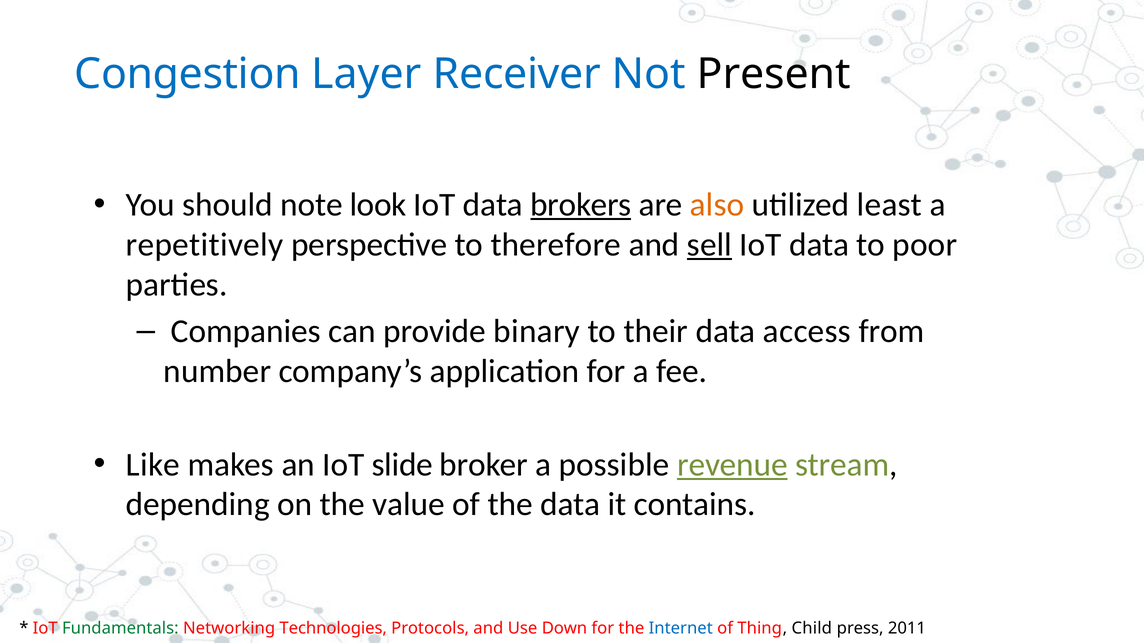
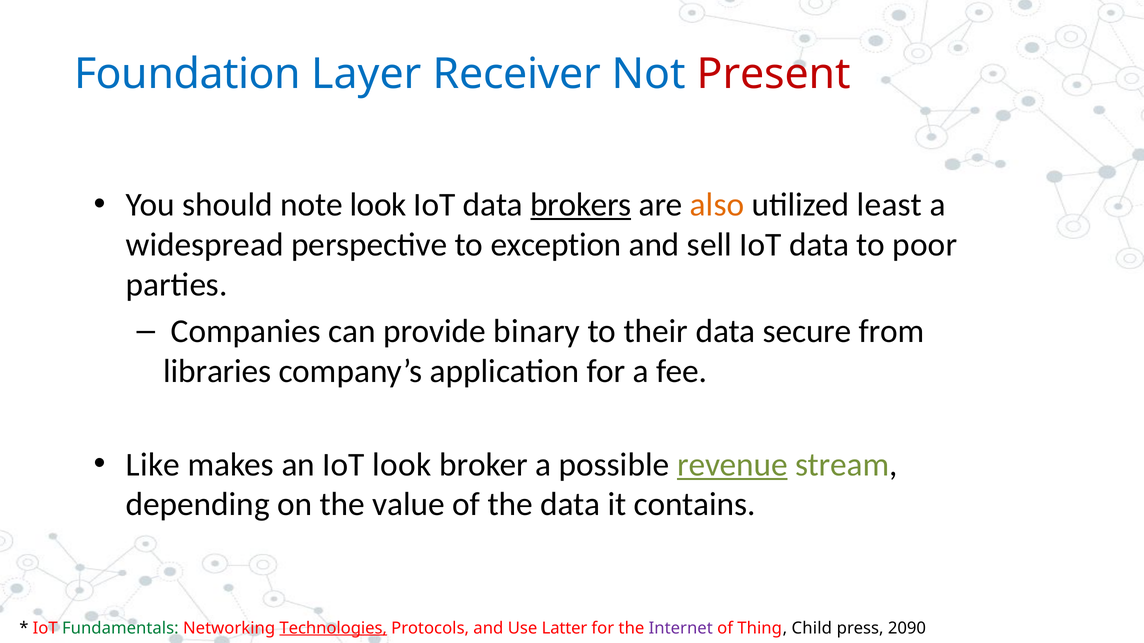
Congestion: Congestion -> Foundation (187, 74)
Present colour: black -> red (774, 74)
repetitively: repetitively -> widespread (205, 245)
therefore: therefore -> exception (556, 245)
sell underline: present -> none (709, 245)
access: access -> secure (807, 332)
number: number -> libraries (217, 372)
IoT slide: slide -> look (402, 465)
Technologies underline: none -> present (333, 629)
Down: Down -> Latter (564, 629)
Internet colour: blue -> purple (681, 629)
2011: 2011 -> 2090 (907, 629)
